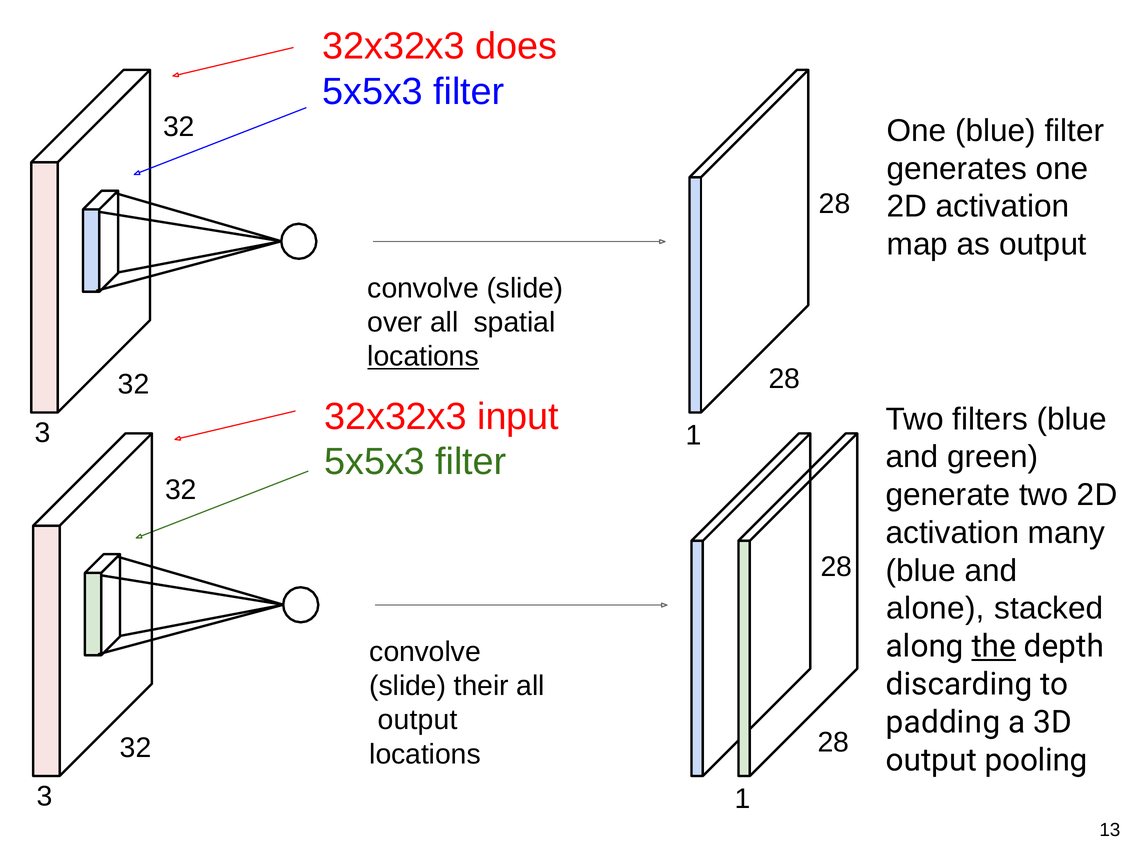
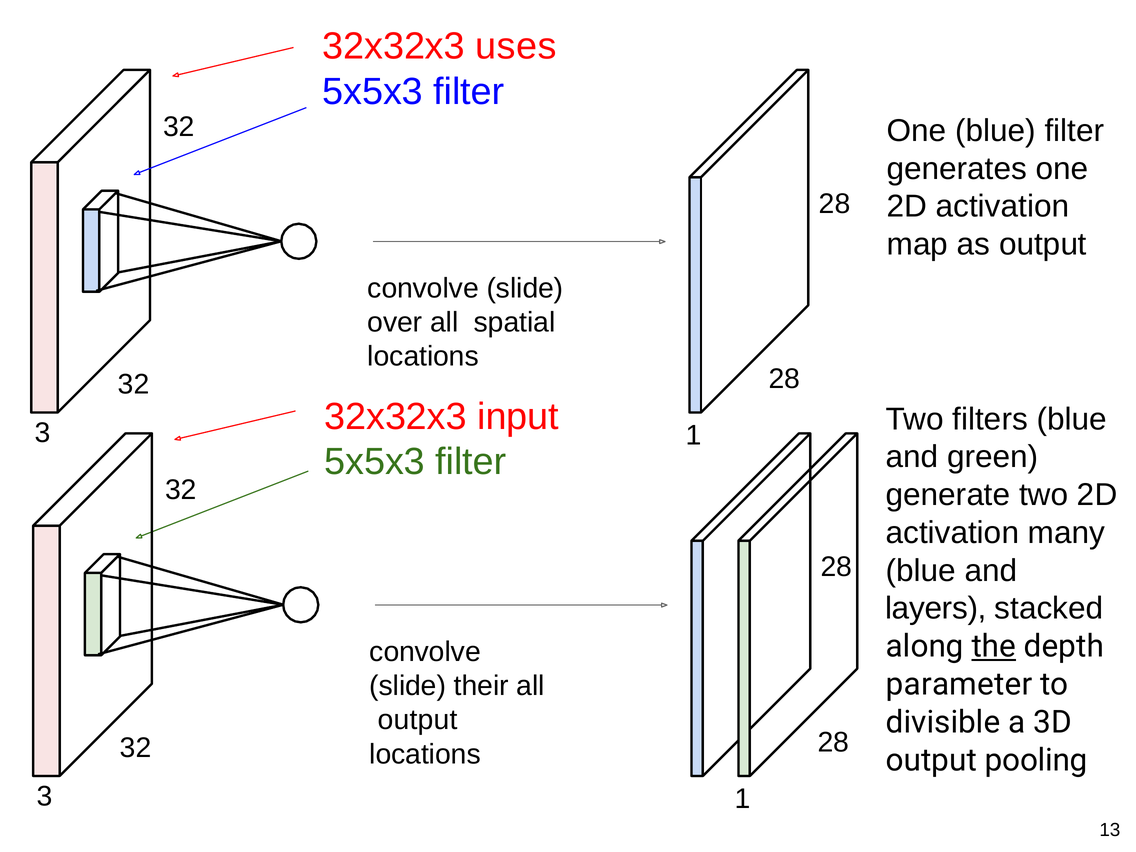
does: does -> uses (516, 46)
locations underline: present -> none (423, 357)
alone: alone -> layers (936, 609)
discarding: discarding -> parameter (959, 684)
padding: padding -> divisible (943, 722)
